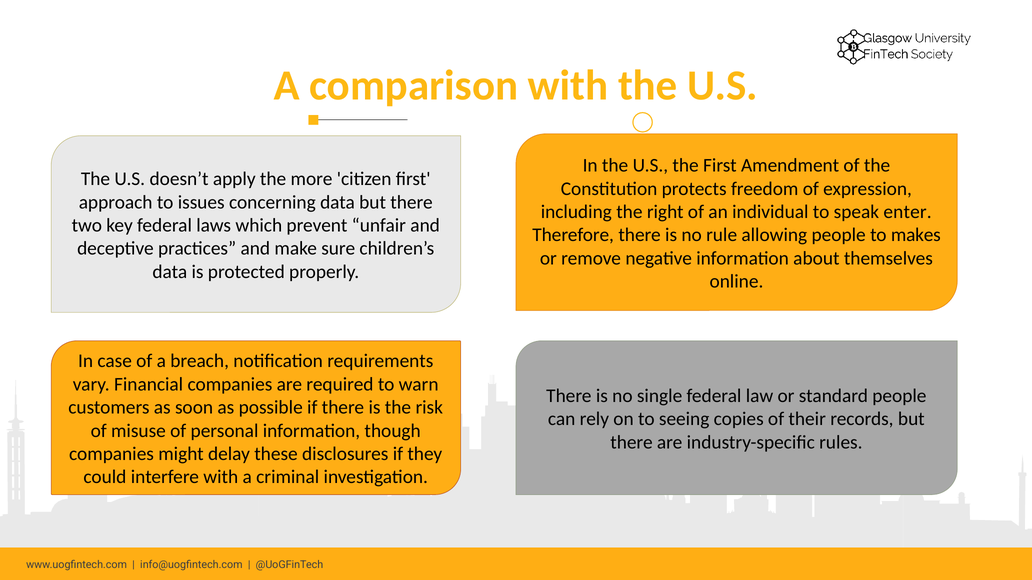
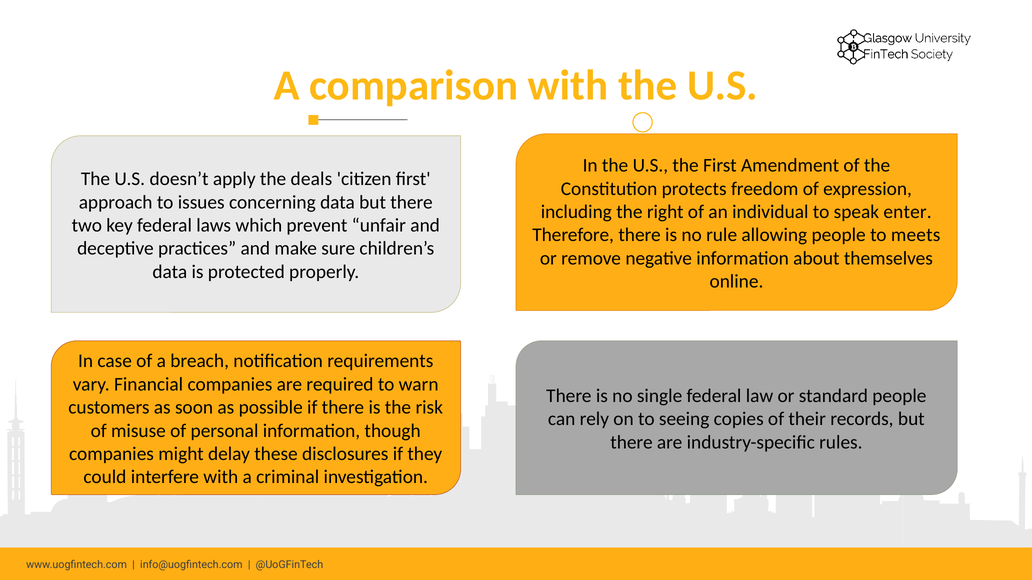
more: more -> deals (311, 179)
makes: makes -> meets (916, 235)
